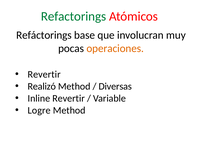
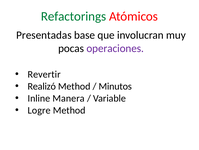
Refáctorings: Refáctorings -> Presentadas (44, 35)
operaciones colour: orange -> purple (115, 48)
Diversas: Diversas -> Minutos (115, 86)
Inline Revertir: Revertir -> Manera (69, 98)
